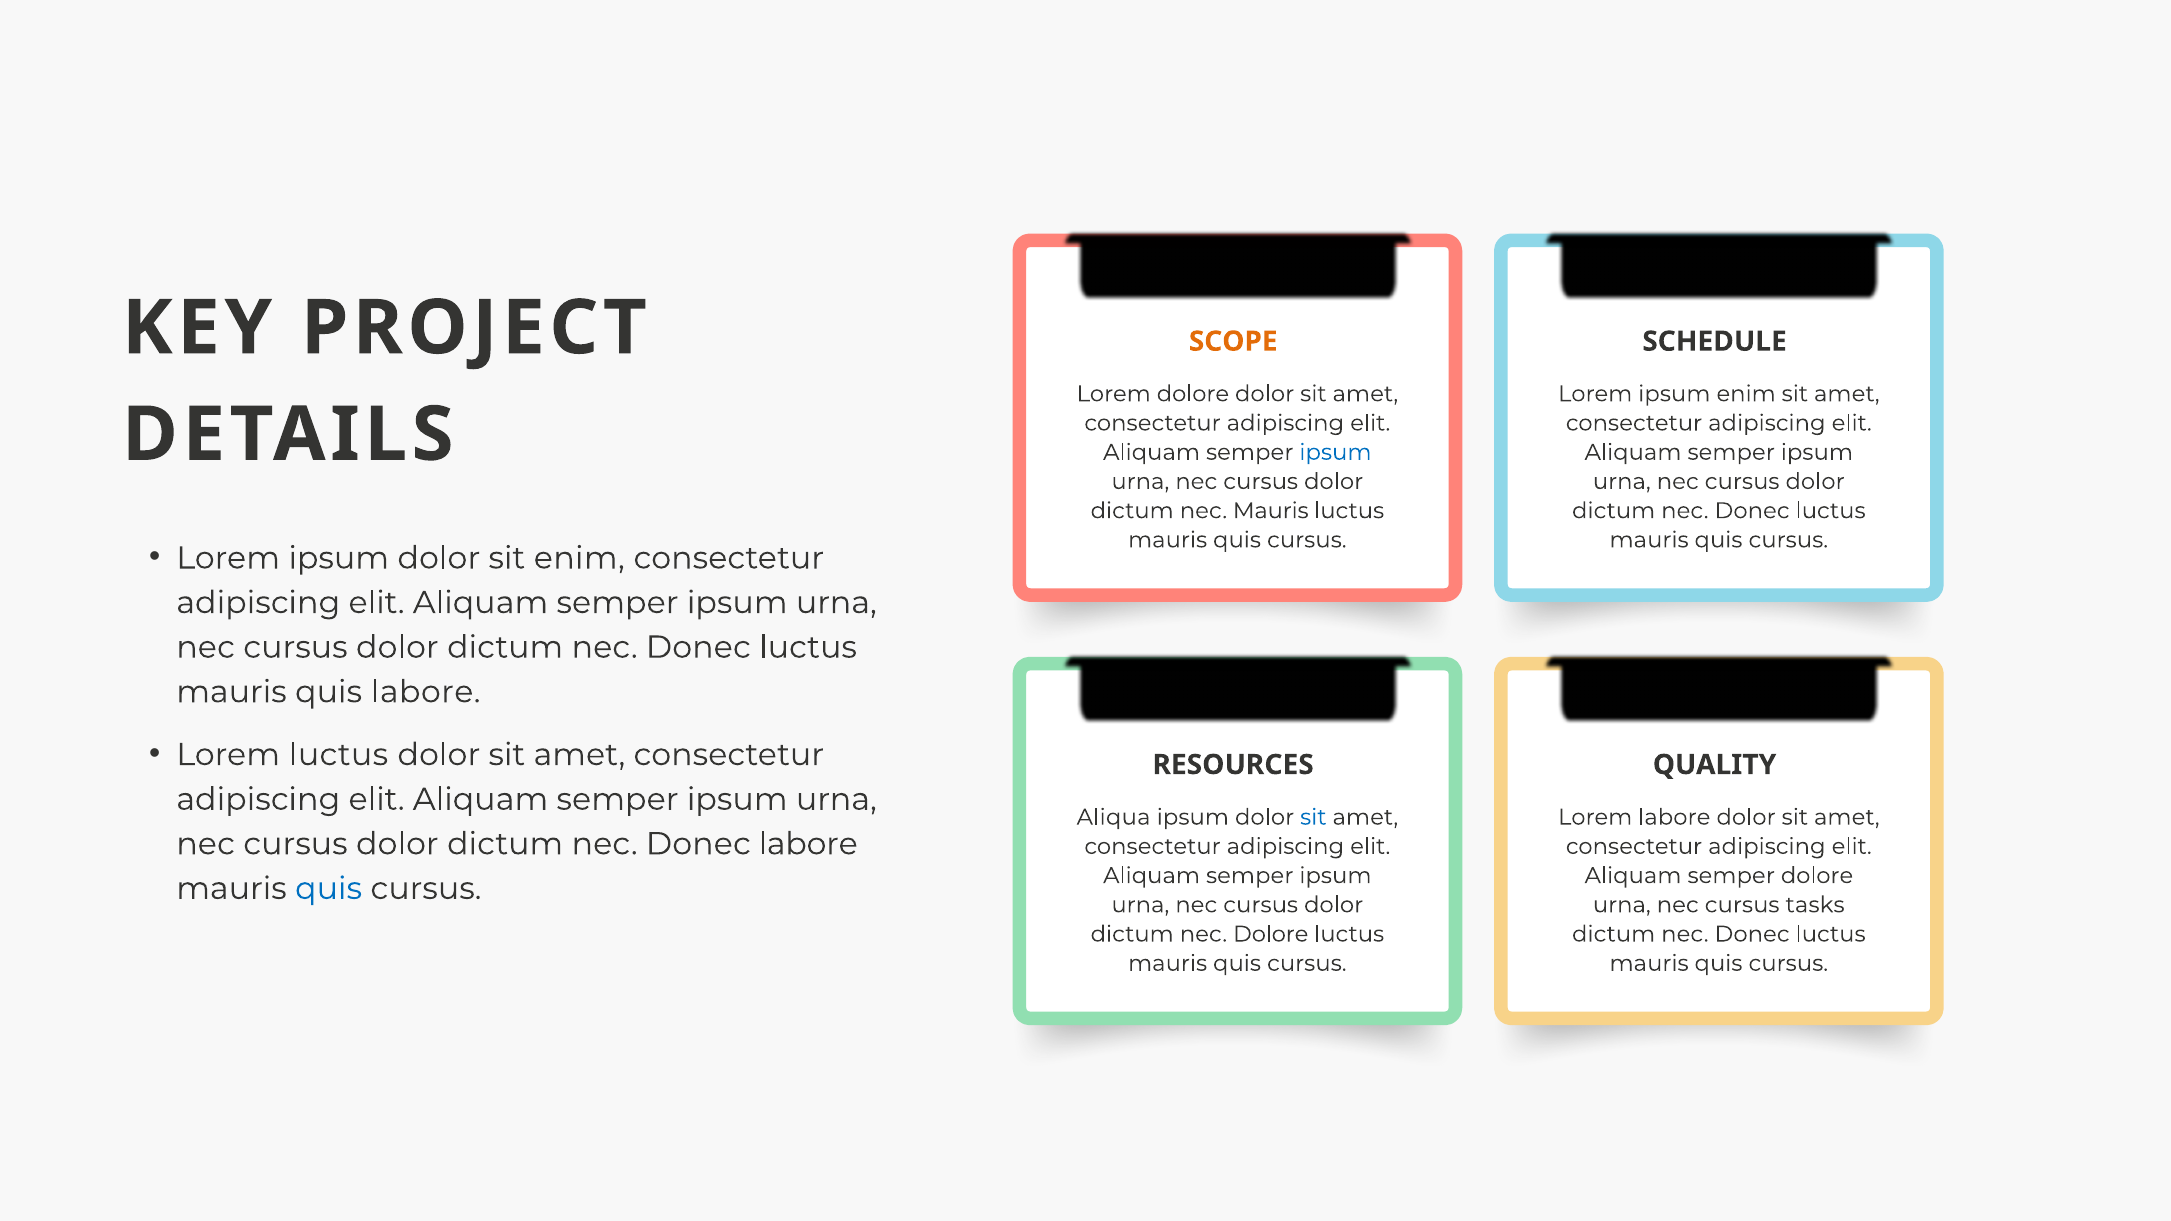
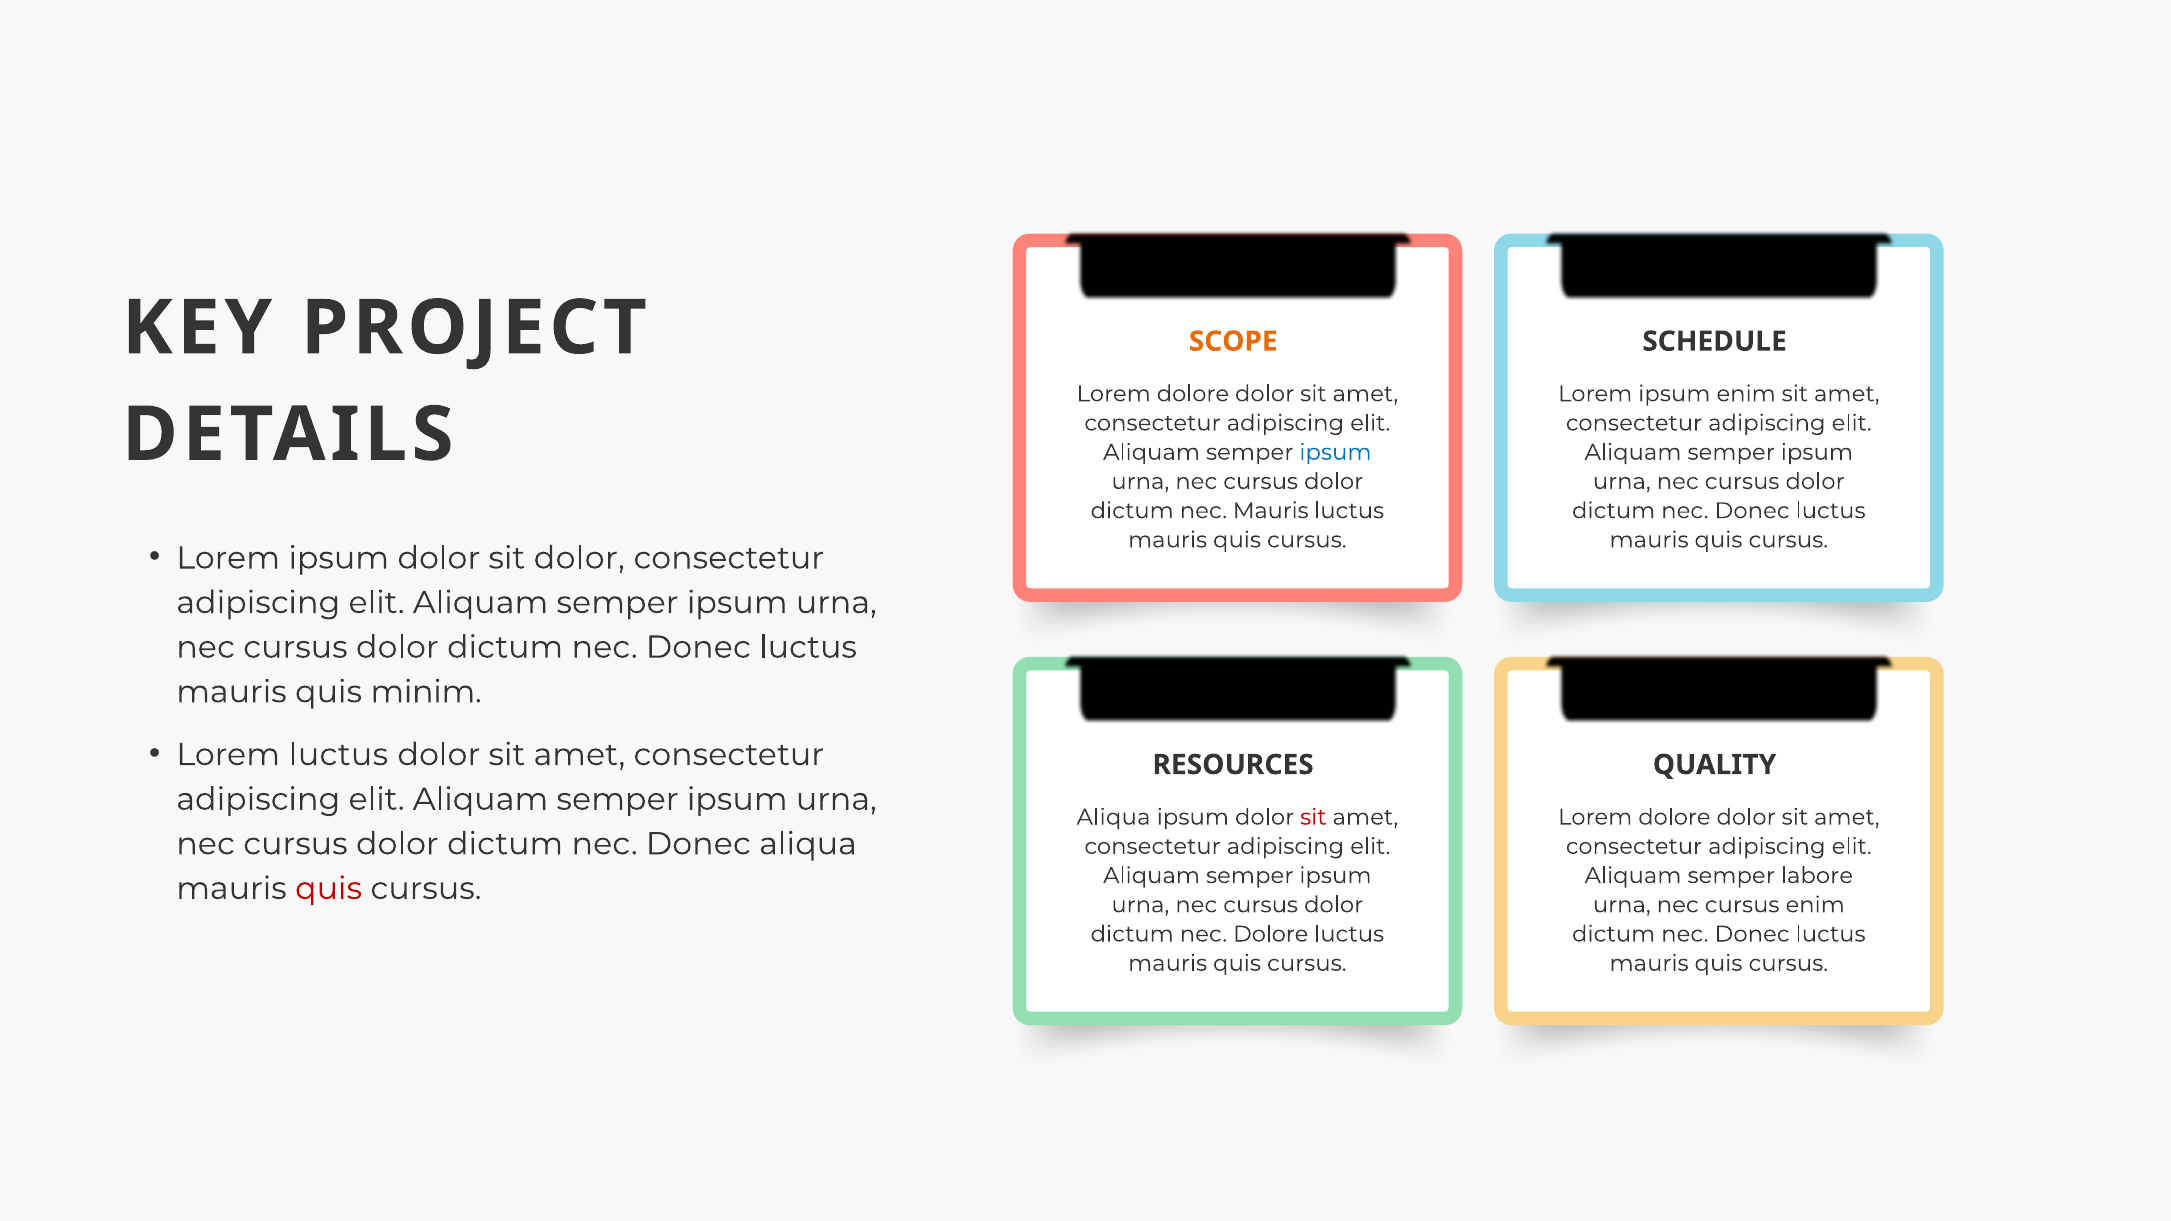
sit enim: enim -> dolor (579, 558)
quis labore: labore -> minim (426, 692)
sit colour: blue -> red (1313, 817)
labore: labore -> dolore (1674, 817)
Donec labore: labore -> aliqua (808, 844)
semper dolore: dolore -> labore (1817, 876)
quis colour: blue -> red (329, 889)
cursus tasks: tasks -> enim (1815, 905)
